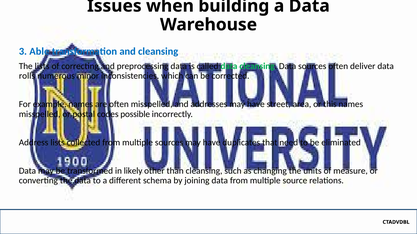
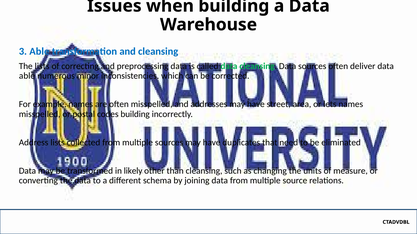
rolls: rolls -> able (27, 76)
this: this -> lets (330, 105)
codes possible: possible -> building (135, 114)
